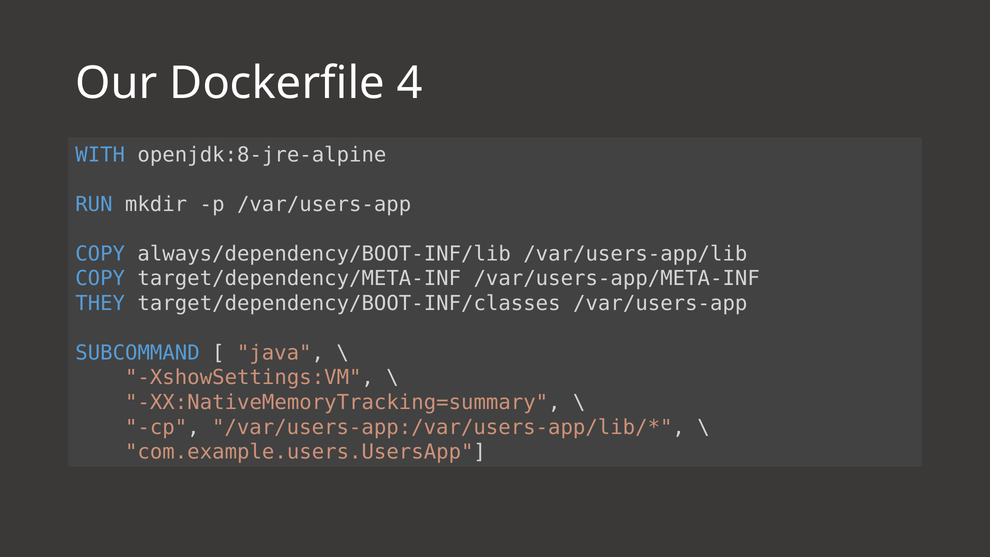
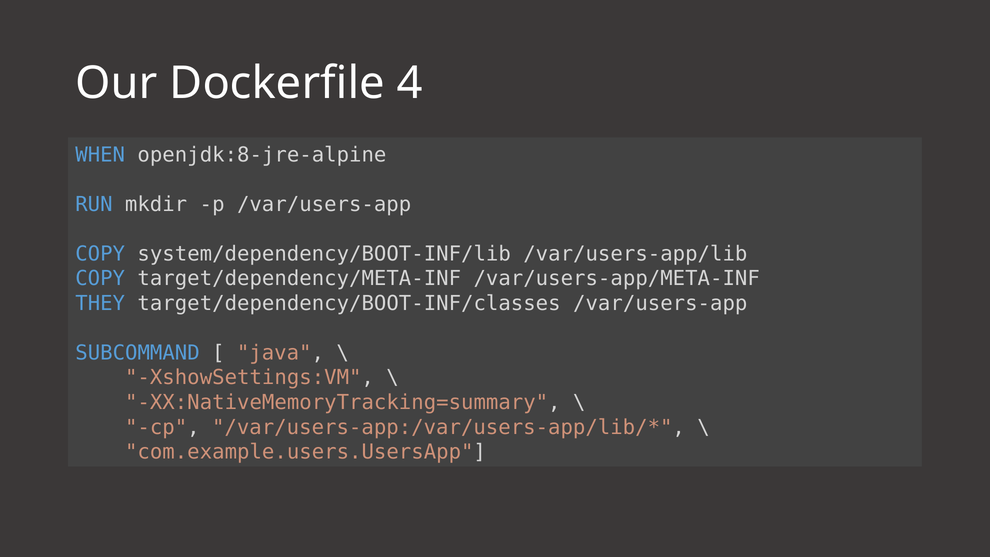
WITH: WITH -> WHEN (100, 155)
always/dependency/BOOT-INF/lib: always/dependency/BOOT-INF/lib -> system/dependency/BOOT-INF/lib (324, 254)
